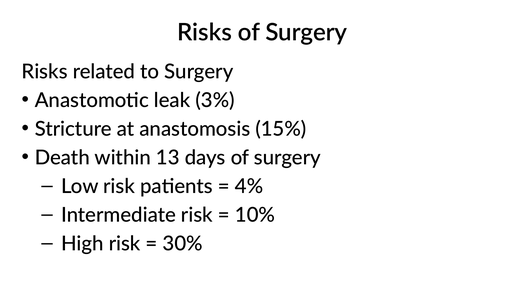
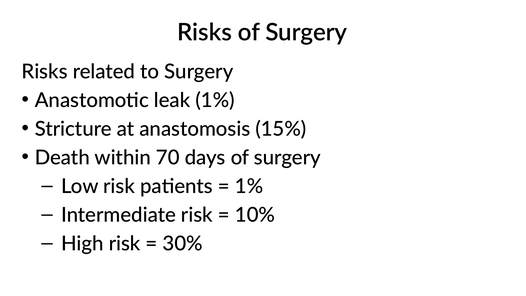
leak 3%: 3% -> 1% (215, 100)
13: 13 -> 70 (168, 158)
4%: 4% -> 1% (249, 186)
